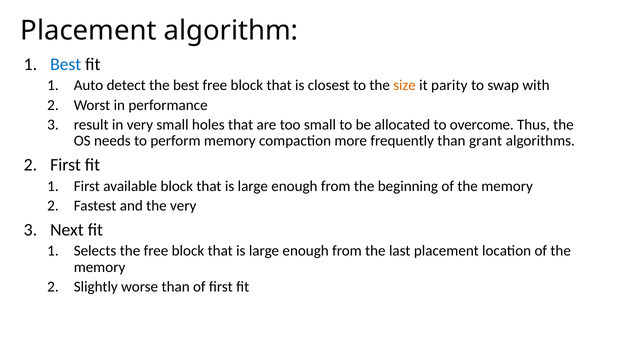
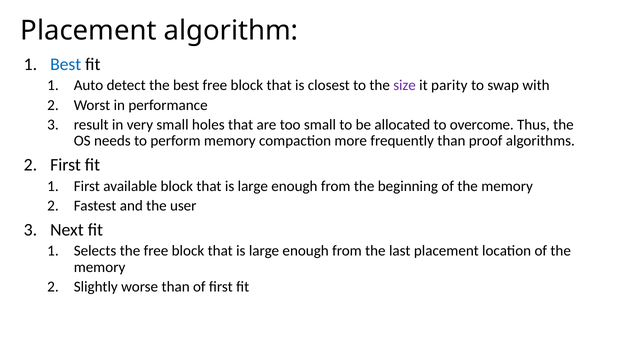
size colour: orange -> purple (405, 85)
grant: grant -> proof (486, 141)
the very: very -> user (183, 206)
